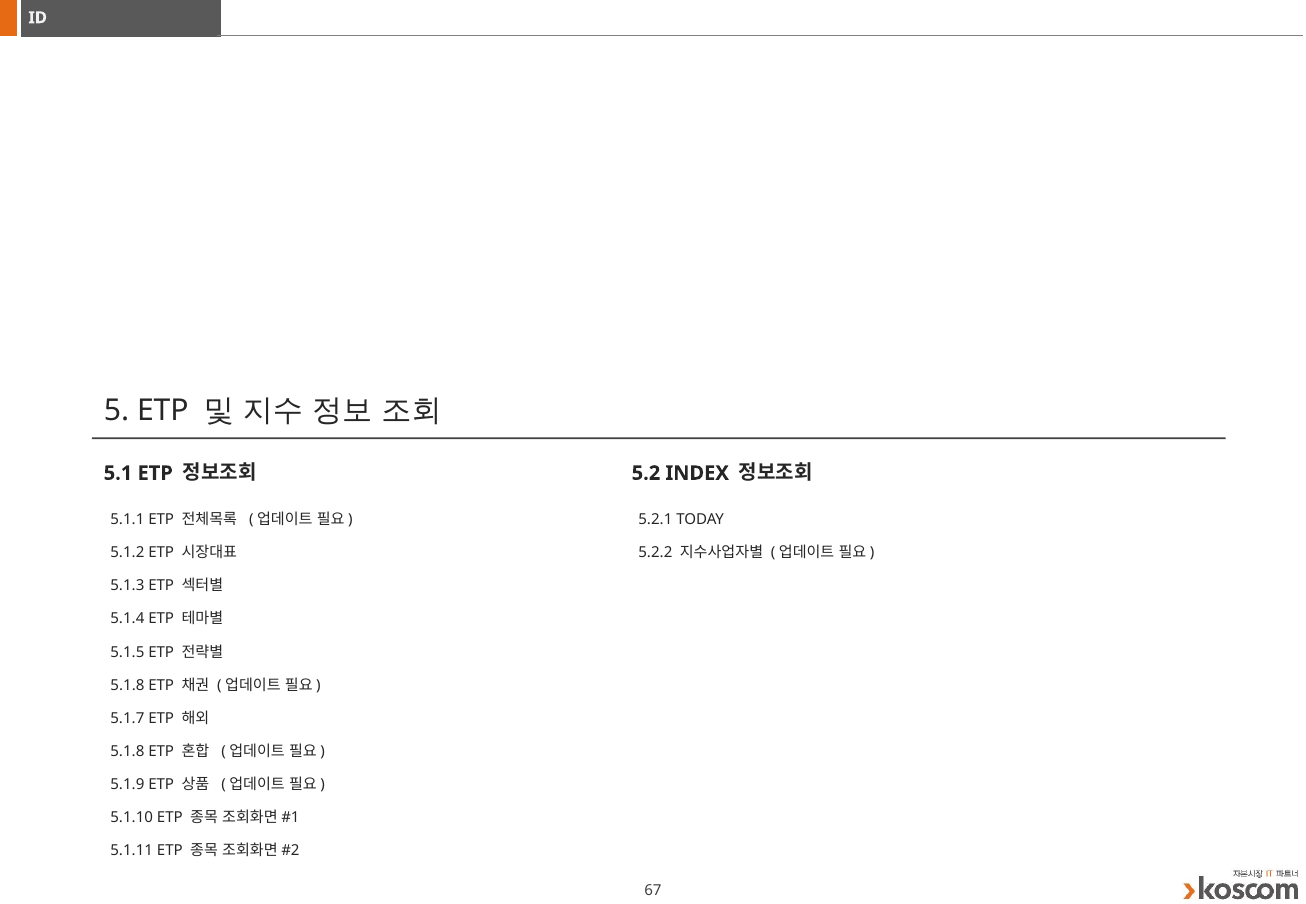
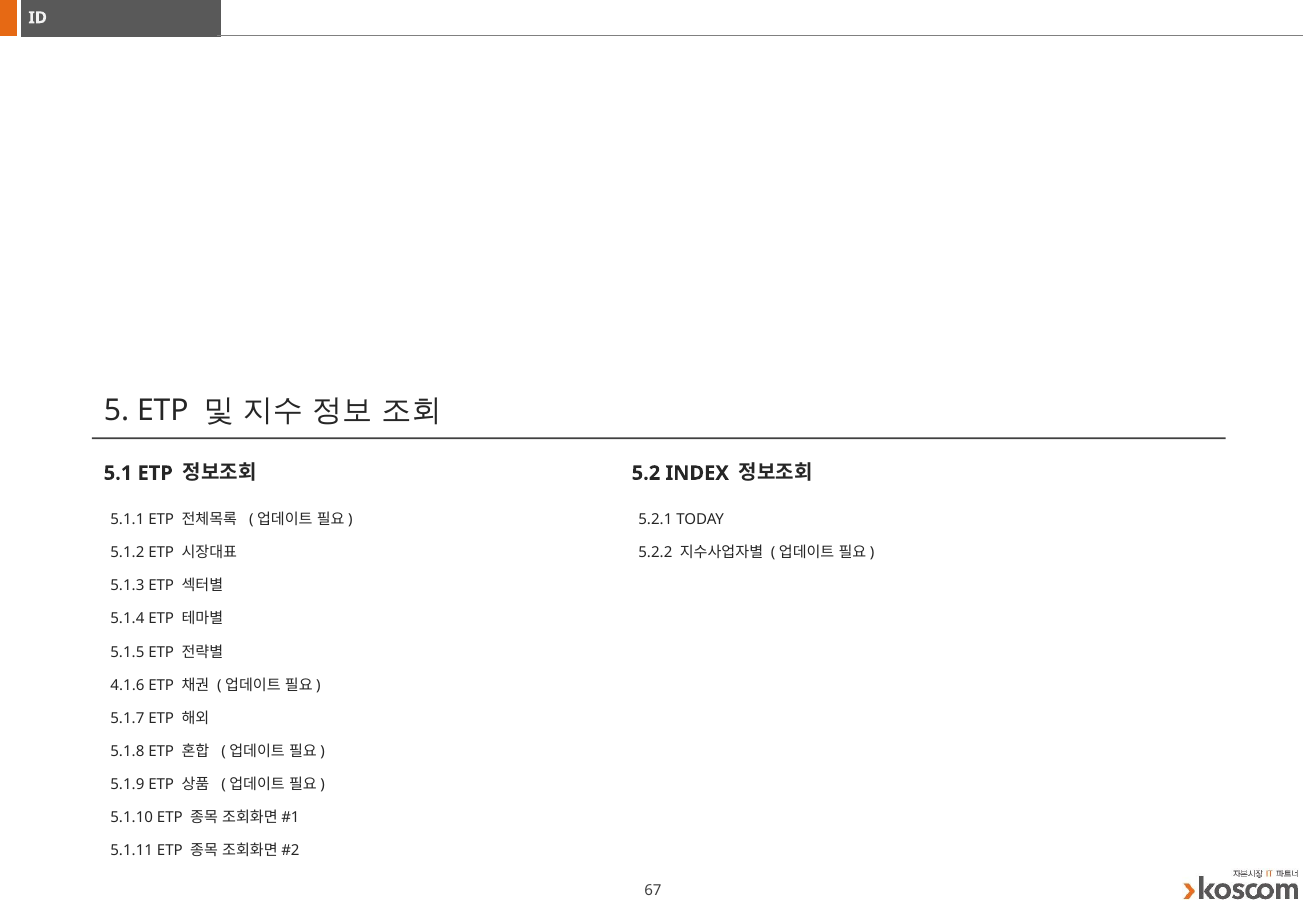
5.1.8: 5.1.8 -> 4.1.6 (127, 685)
